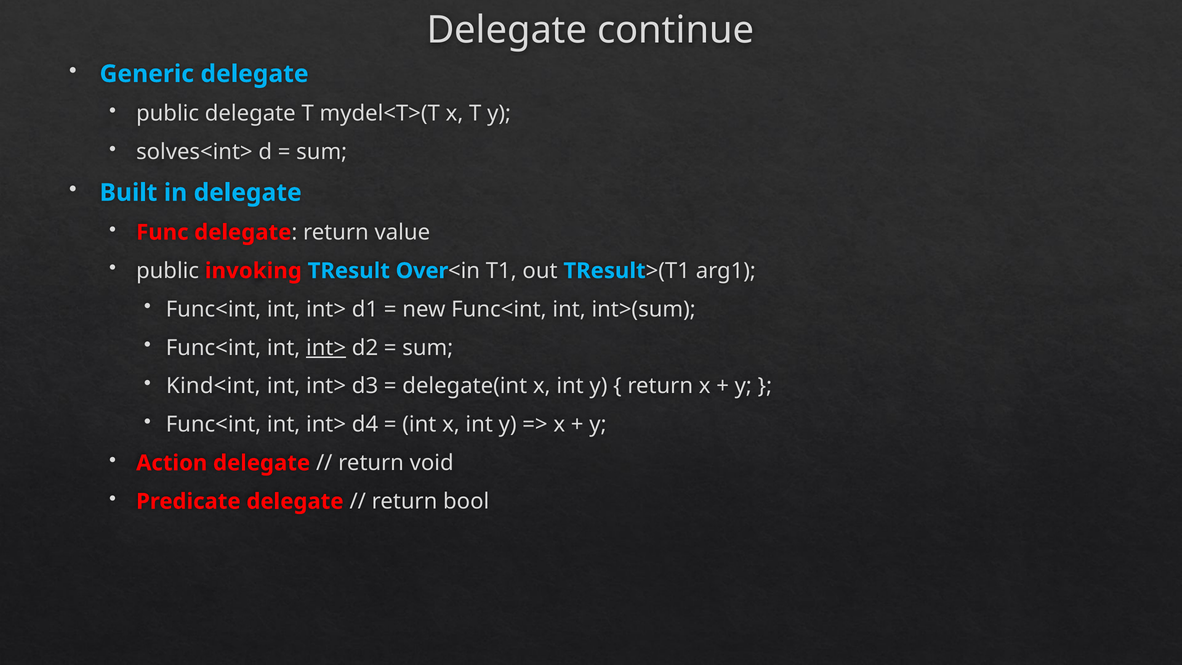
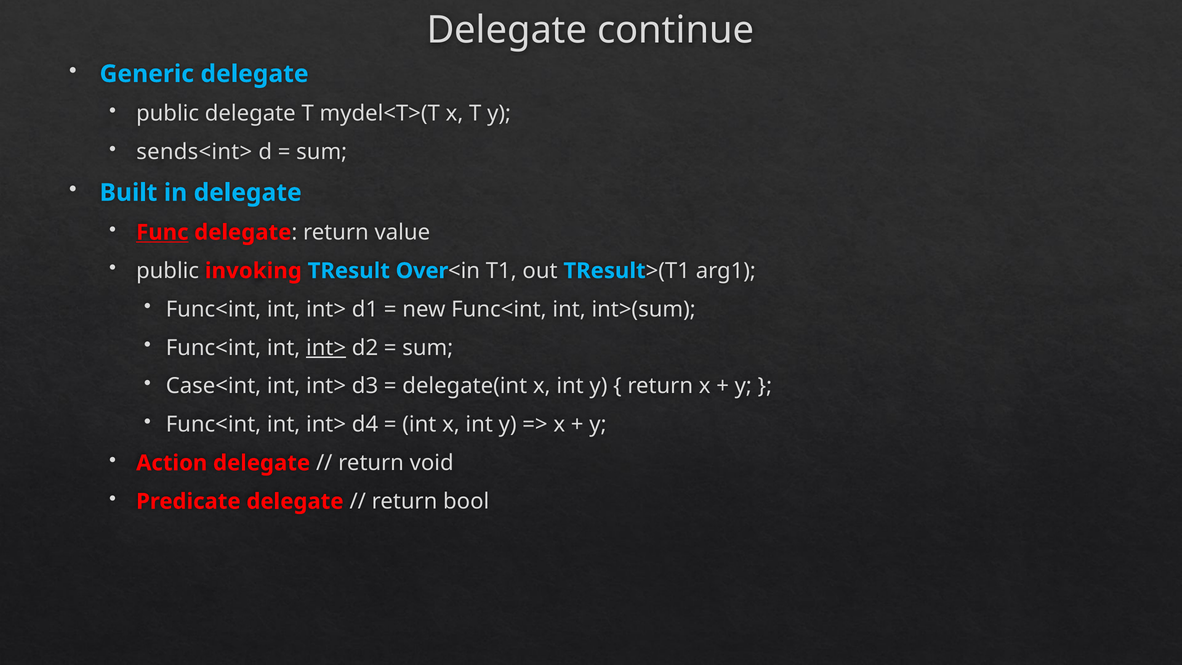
solves<int>: solves<int> -> sends<int> (194, 152)
Func underline: none -> present (162, 232)
Kind<int: Kind<int -> Case<int (214, 386)
